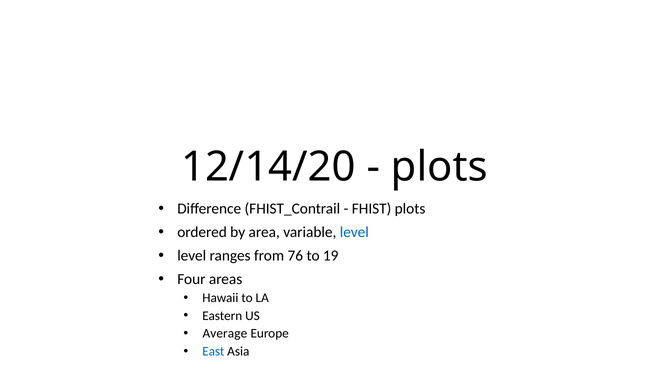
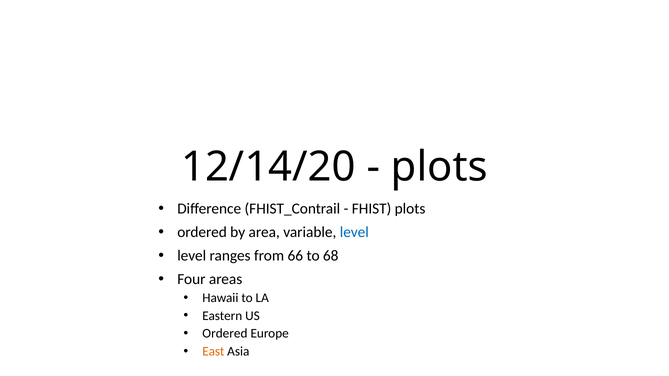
76: 76 -> 66 (295, 256)
19: 19 -> 68 (331, 256)
Average: Average -> Ordered (225, 334)
East colour: blue -> orange (213, 352)
